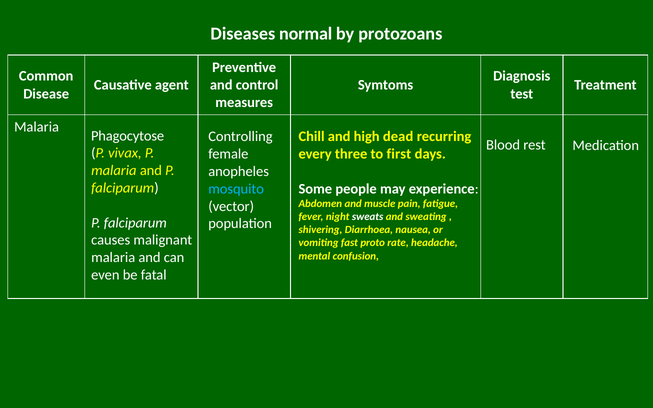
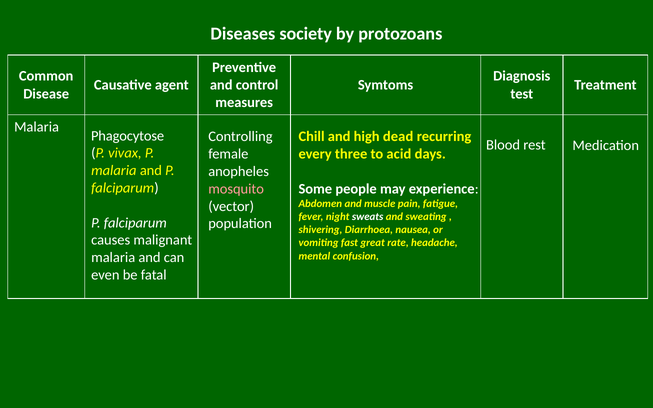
normal: normal -> society (306, 34)
first: first -> acid (399, 154)
mosquito colour: light blue -> pink (236, 189)
proto: proto -> great (373, 243)
